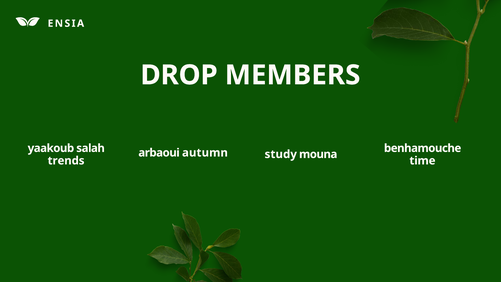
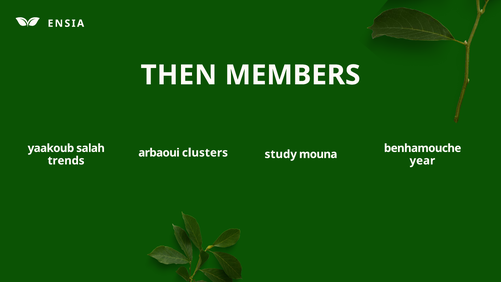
DROP: DROP -> THEN (179, 75)
autumn: autumn -> clusters (205, 153)
time: time -> year (422, 161)
